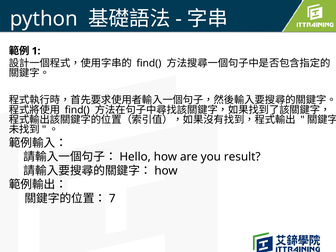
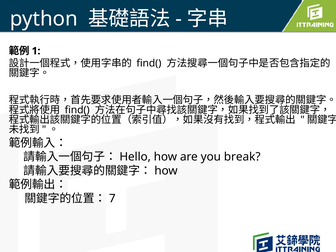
result: result -> break (242, 157)
